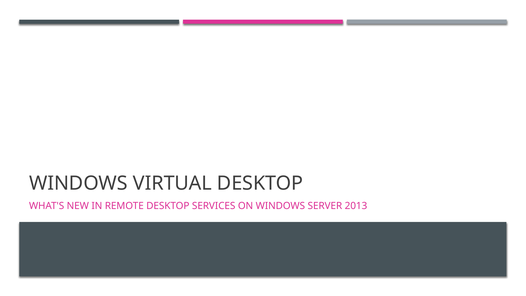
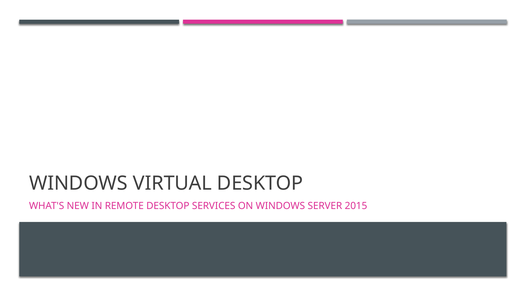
2013: 2013 -> 2015 (356, 206)
